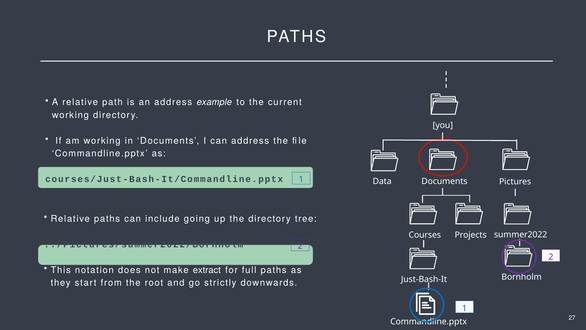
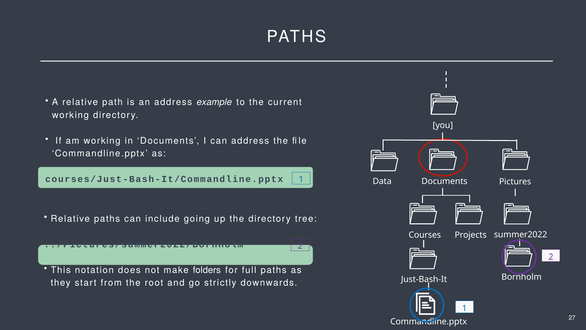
extract: extract -> folders (207, 270)
